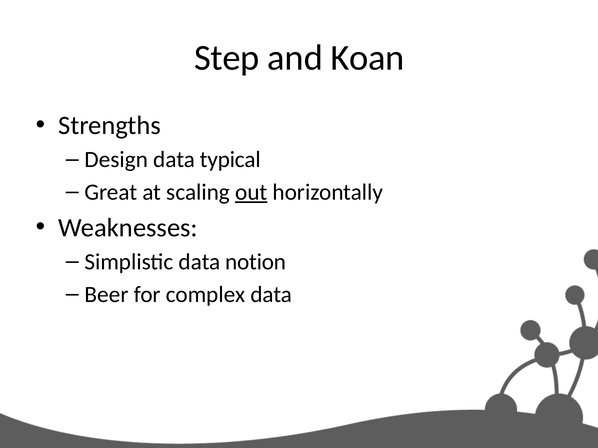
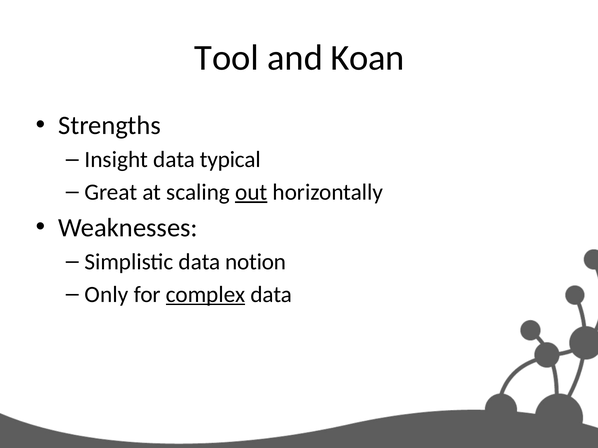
Step: Step -> Tool (227, 58)
Design: Design -> Insight (116, 160)
Beer: Beer -> Only (106, 295)
complex underline: none -> present (206, 295)
